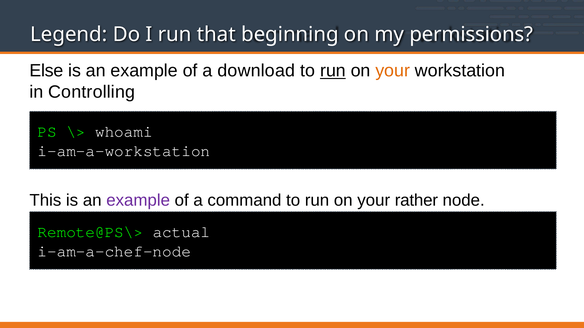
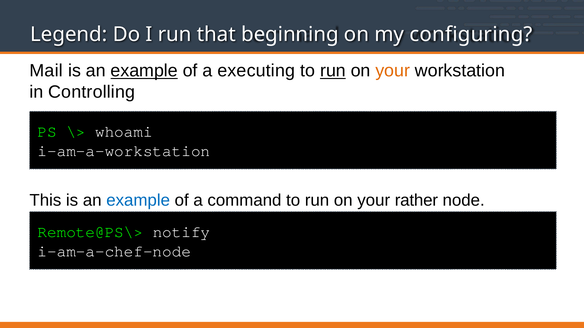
permissions: permissions -> configuring (471, 34)
Else: Else -> Mail (46, 71)
example underline: none -> present (144, 71)
download: download -> executing (256, 71)
example colour: purple -> blue (138, 200)
actual: actual -> notify (181, 232)
